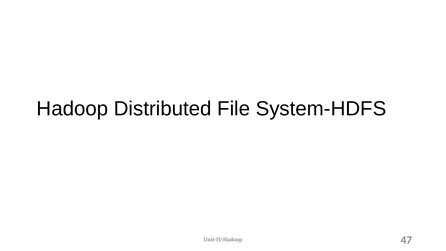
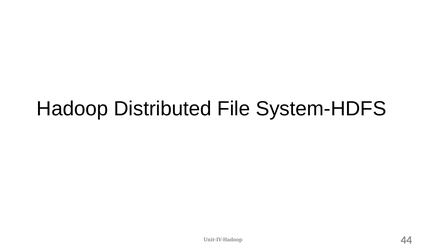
47: 47 -> 44 (406, 240)
